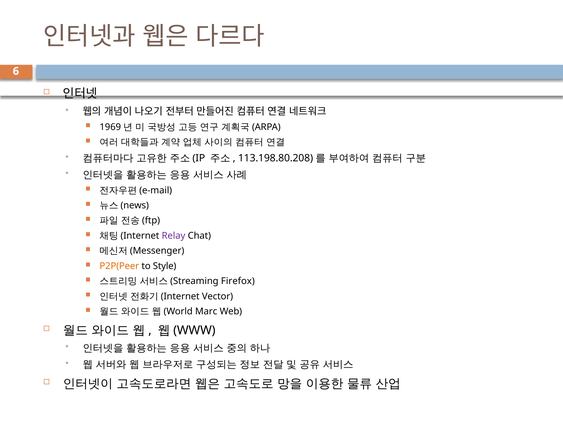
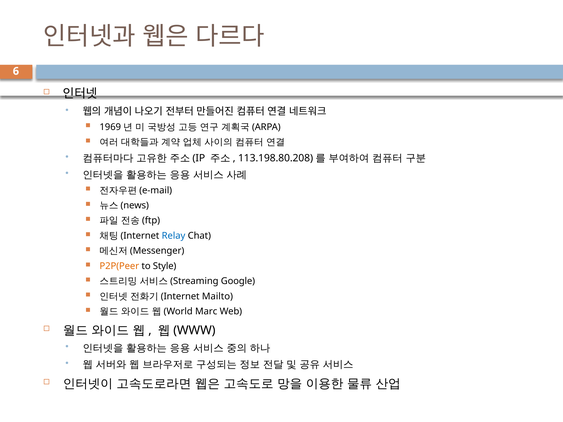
Relay colour: purple -> blue (174, 236)
Firefox: Firefox -> Google (238, 281)
Vector: Vector -> Mailto (217, 296)
